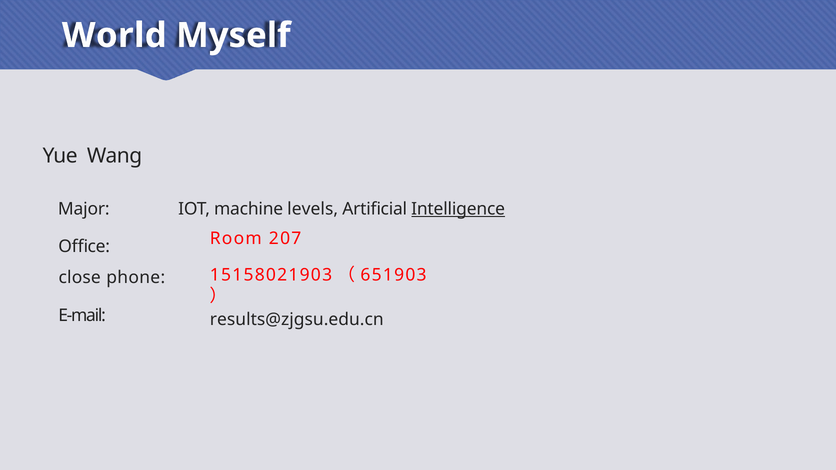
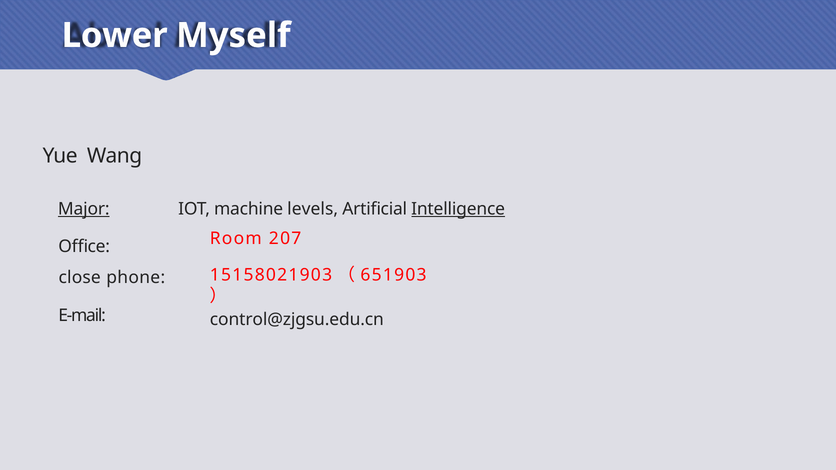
World: World -> Lower (115, 36)
Major underline: none -> present (84, 209)
results@zjgsu.edu.cn: results@zjgsu.edu.cn -> control@zjgsu.edu.cn (297, 320)
